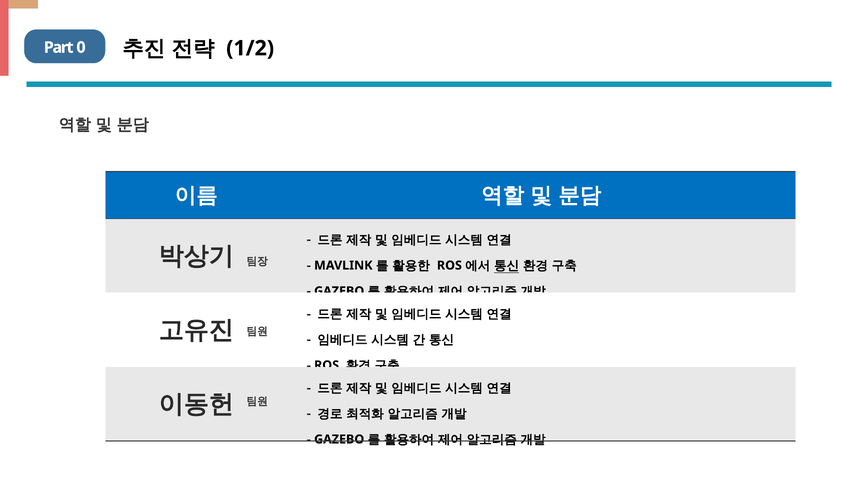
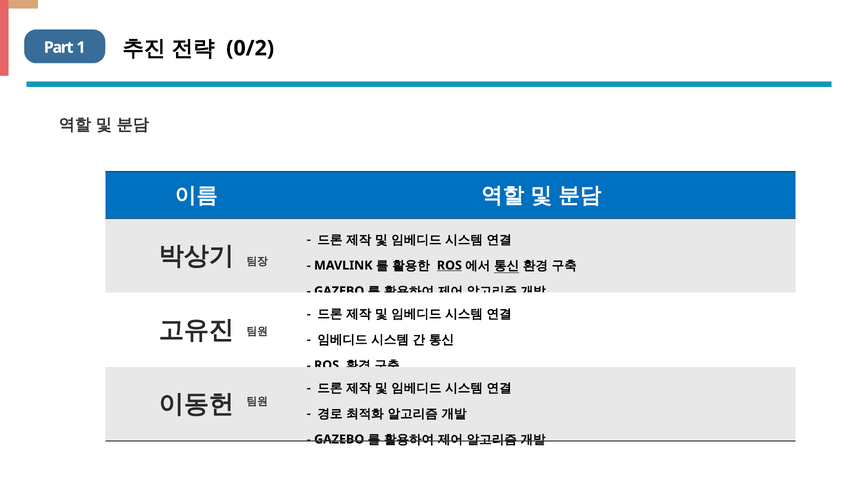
0: 0 -> 1 (81, 47)
1/2: 1/2 -> 0/2 (250, 48)
ROS underline: none -> present (449, 265)
